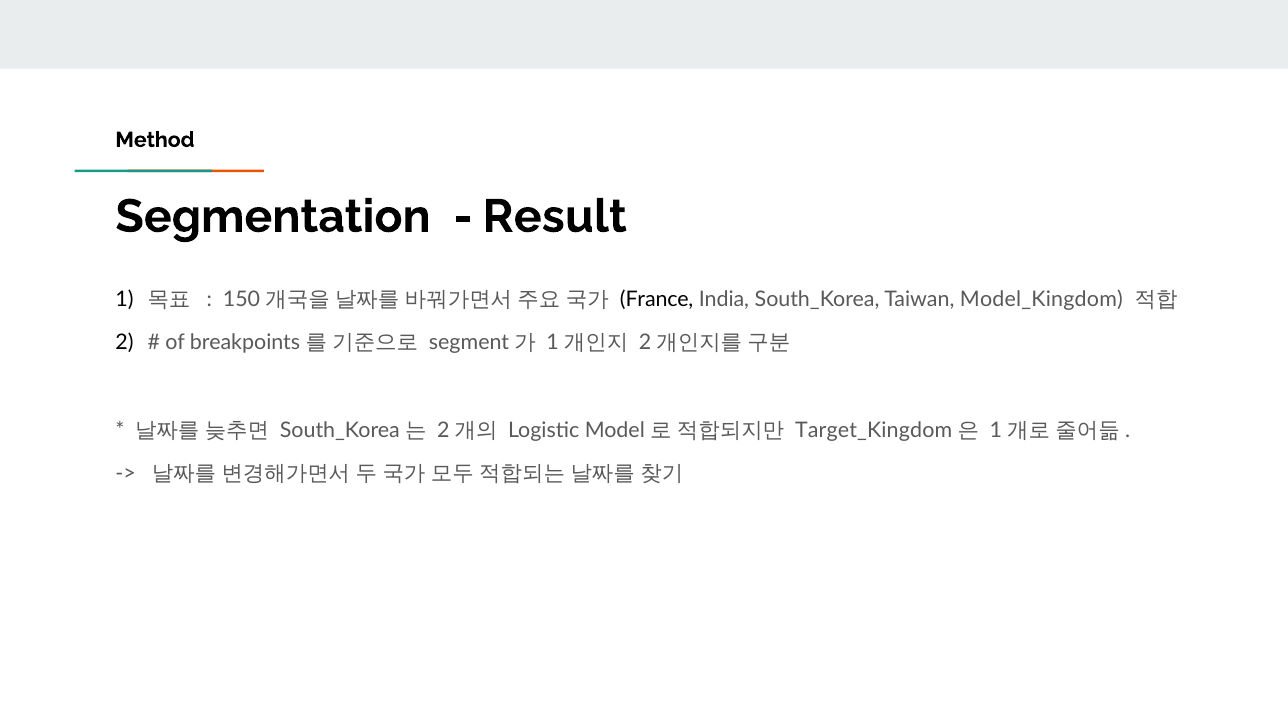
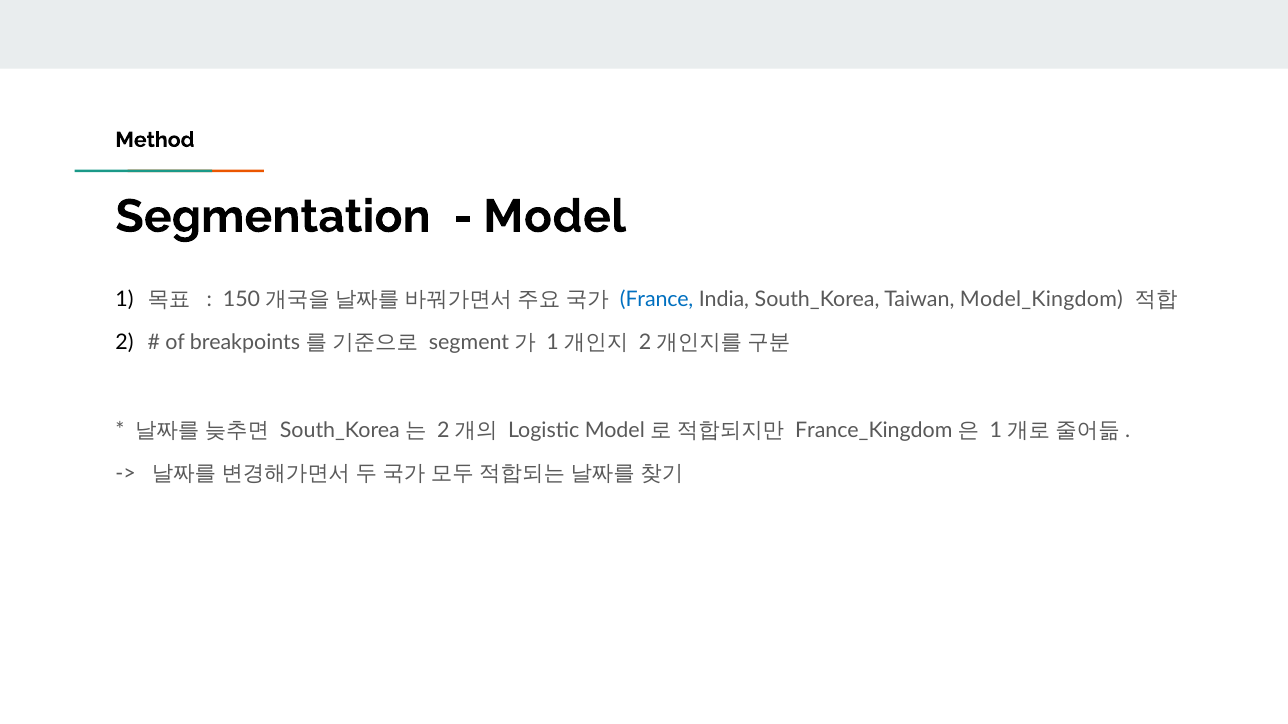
Result: Result -> Model (555, 217)
France colour: black -> blue (657, 299)
Target_Kingdom: Target_Kingdom -> France_Kingdom (874, 430)
